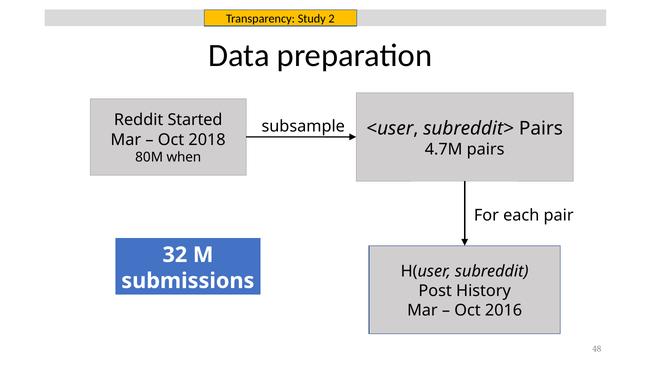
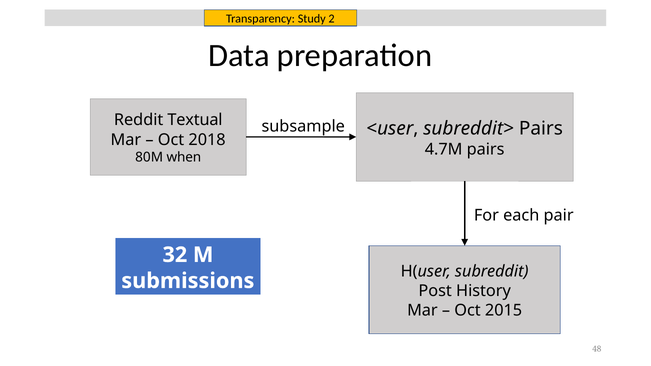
Started: Started -> Textual (195, 120)
2016: 2016 -> 2015 (504, 311)
